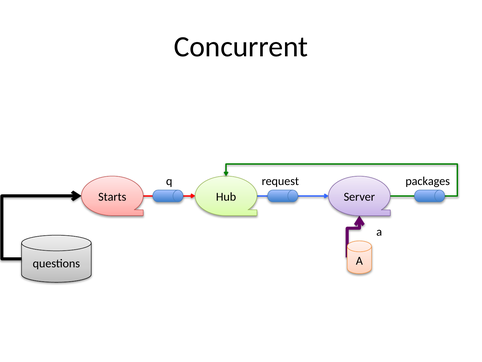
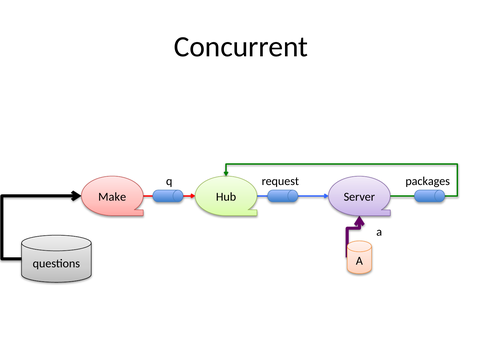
Starts: Starts -> Make (112, 196)
